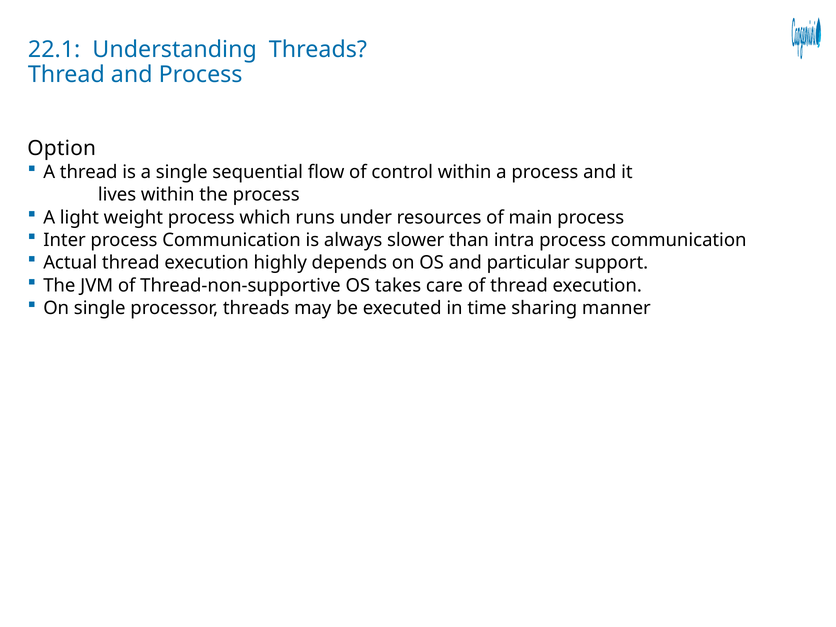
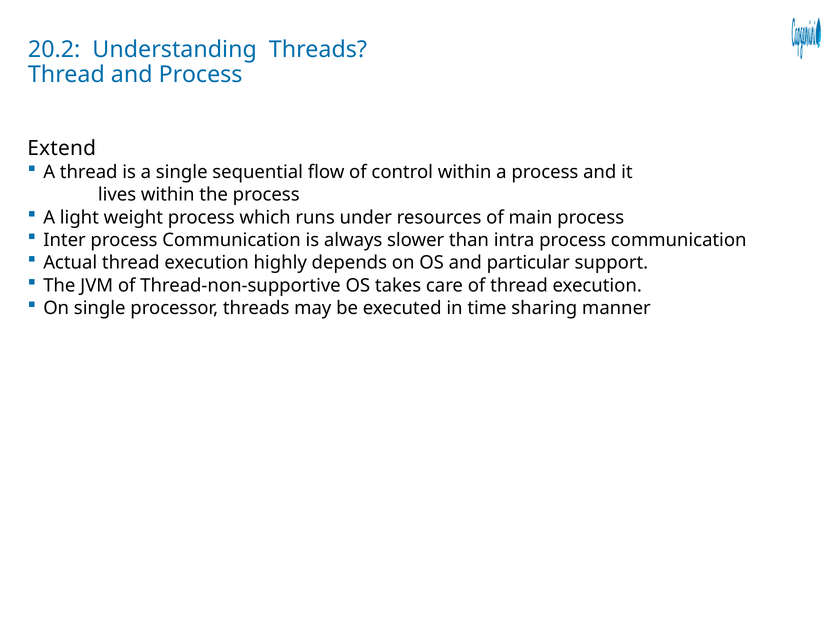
22.1: 22.1 -> 20.2 (54, 49)
Option: Option -> Extend (62, 148)
